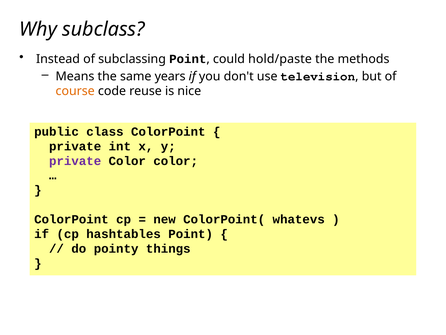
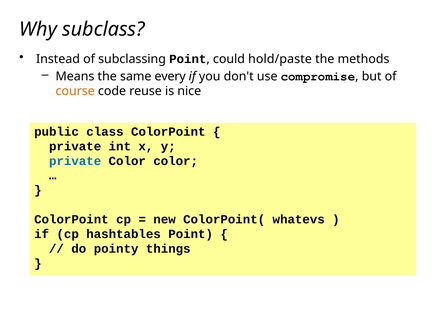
years: years -> every (170, 76)
television: television -> compromise (318, 76)
private colour: purple -> blue (75, 161)
